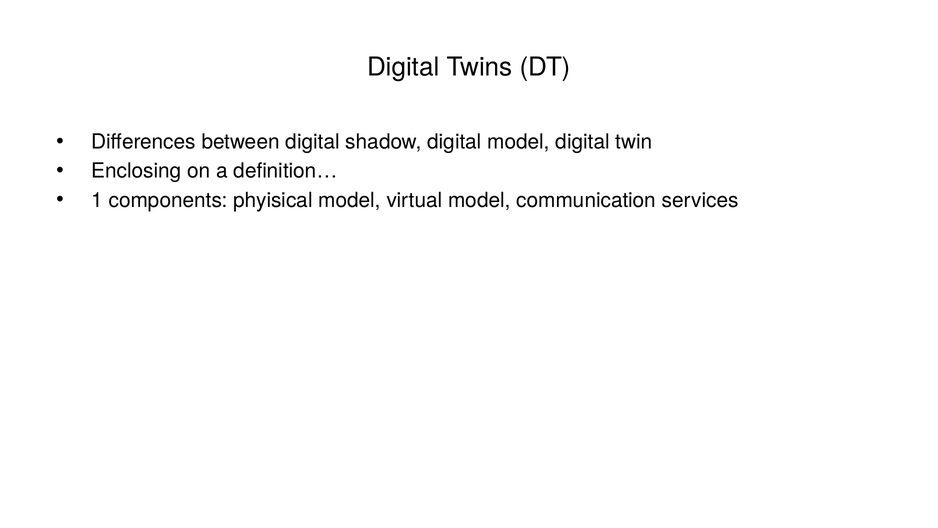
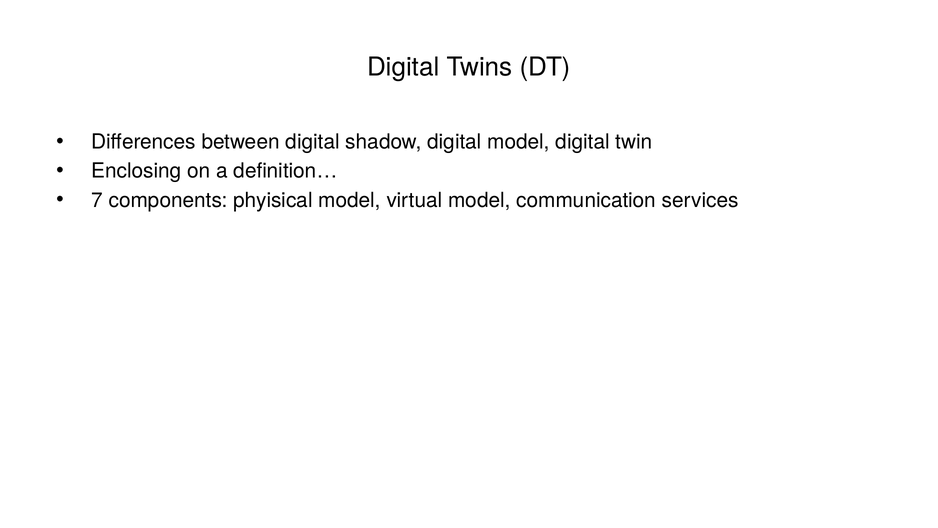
1: 1 -> 7 (97, 200)
